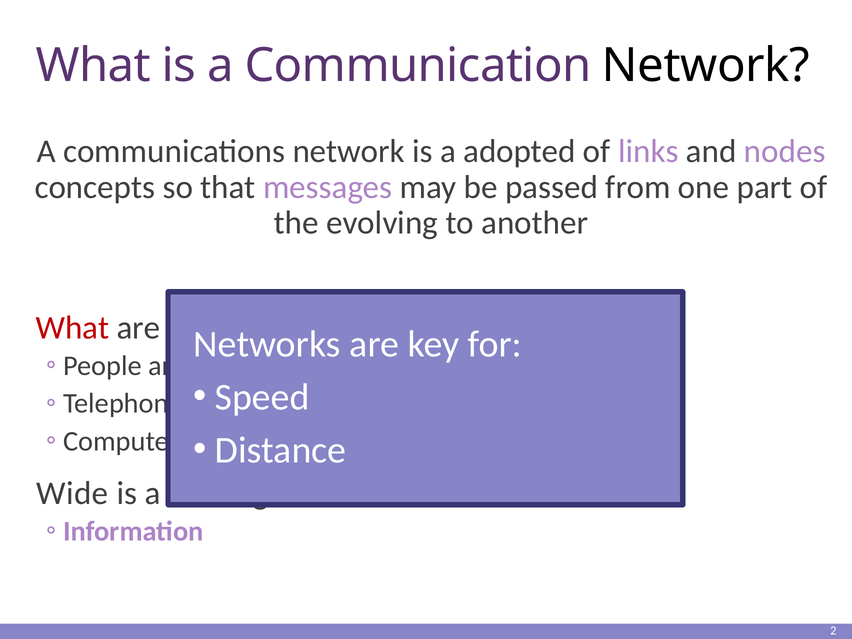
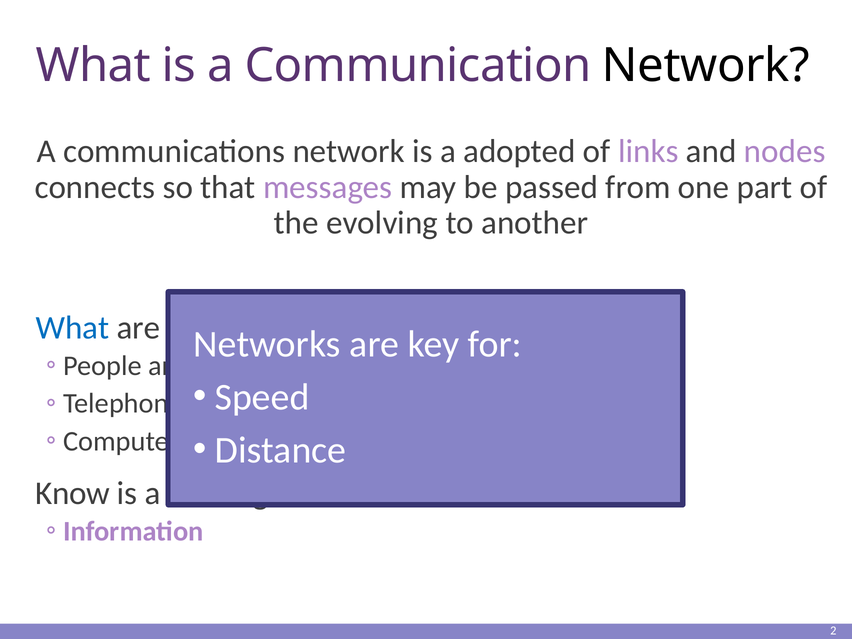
concepts: concepts -> connects (95, 187)
What colour: red -> blue (73, 328)
Wide: Wide -> Know (73, 493)
